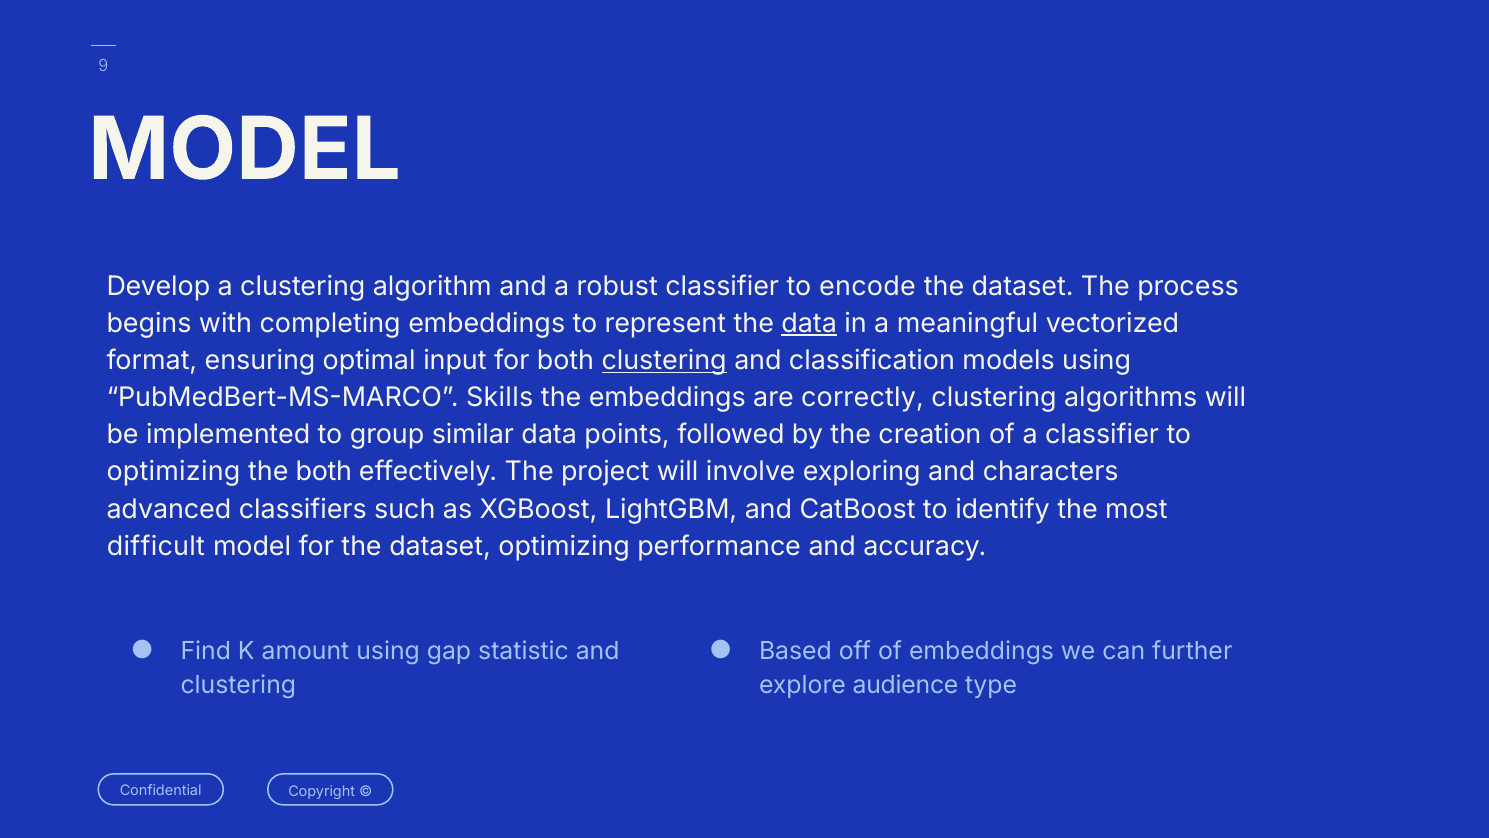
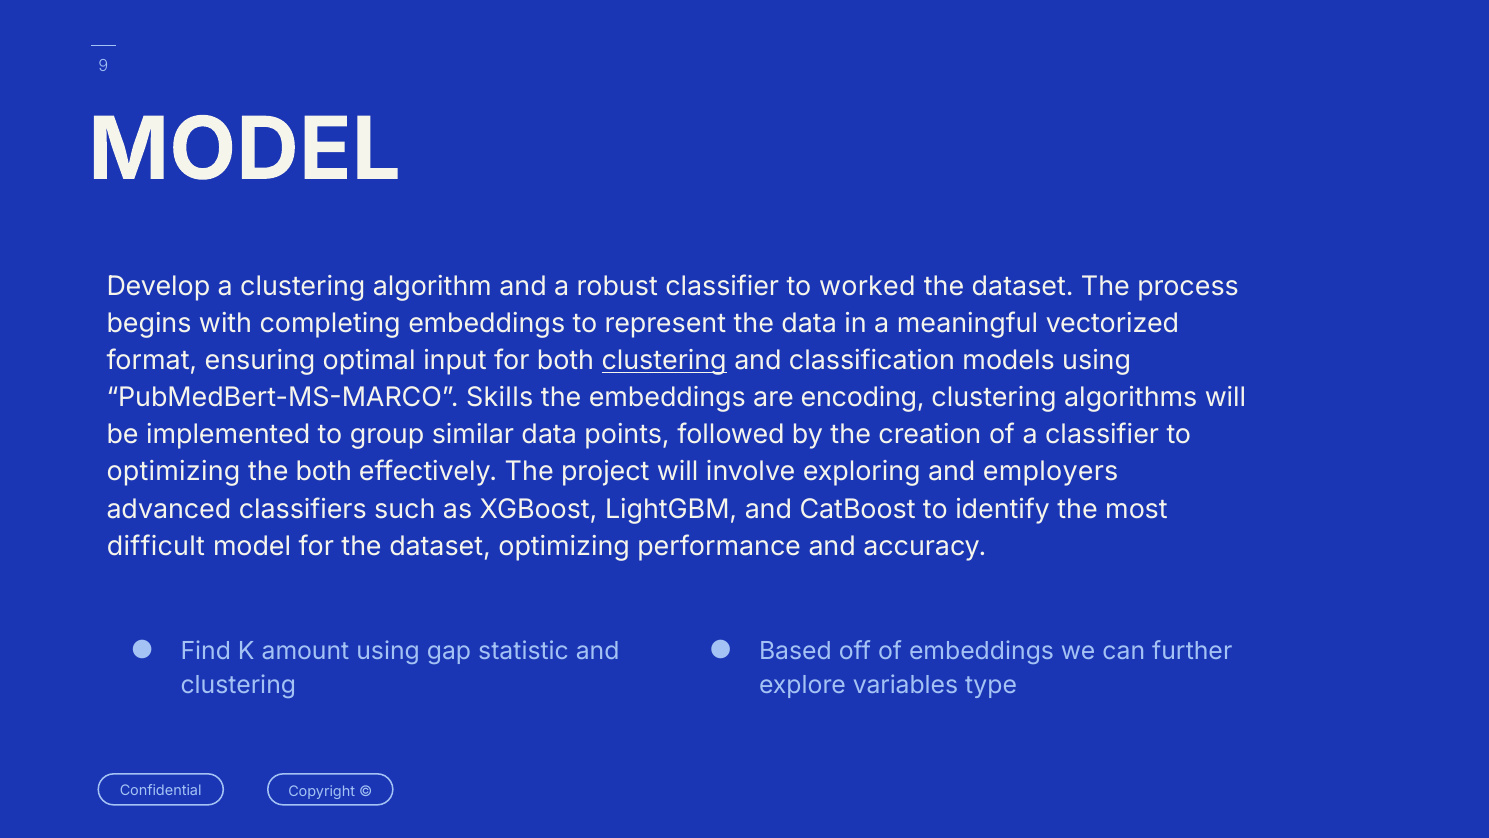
encode: encode -> worked (867, 286)
data underline: present -> none (809, 323)
correctly: correctly -> encoding (863, 398)
characters: characters -> employers (1051, 472)
audience: audience -> variables (905, 685)
